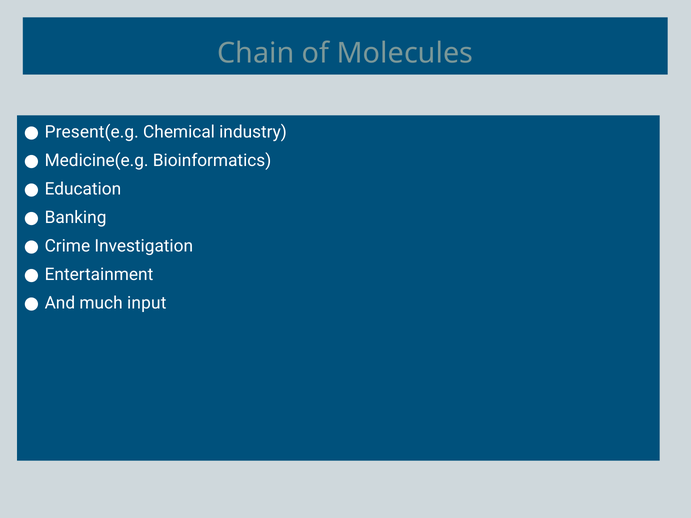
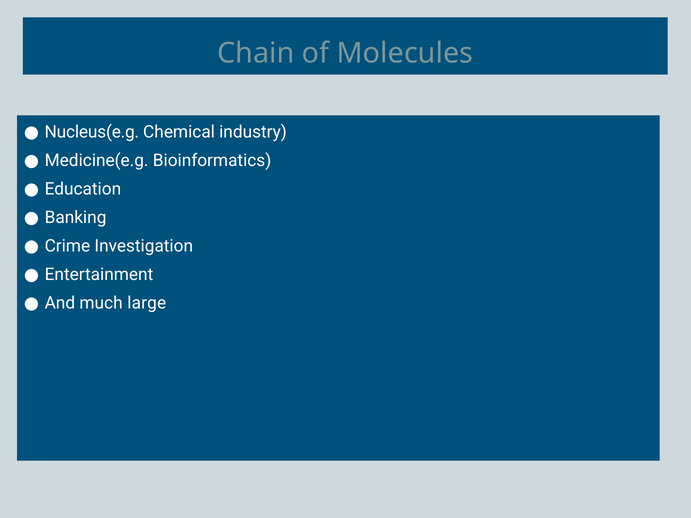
Present(e.g: Present(e.g -> Nucleus(e.g (92, 132)
input: input -> large (147, 303)
